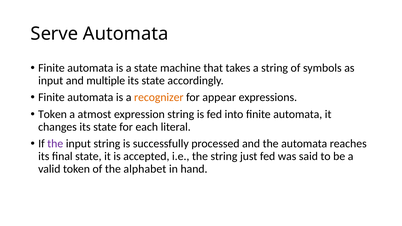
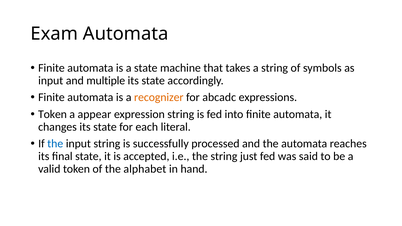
Serve: Serve -> Exam (54, 34)
appear: appear -> abcadc (219, 97)
atmost: atmost -> appear (94, 114)
the colour: purple -> blue (55, 144)
